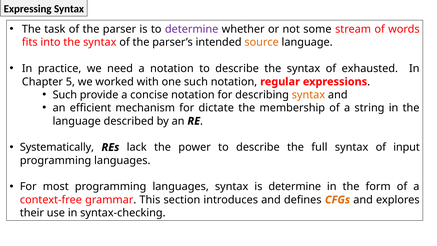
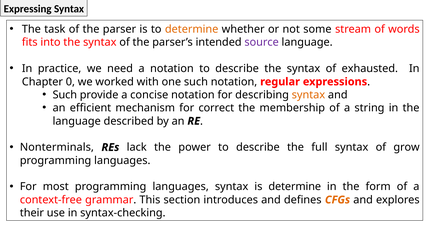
determine colour: purple -> orange (192, 29)
source colour: orange -> purple (262, 42)
5: 5 -> 0 (70, 82)
dictate: dictate -> correct (216, 108)
Systematically: Systematically -> Nonterminals (57, 147)
input: input -> grow (407, 147)
